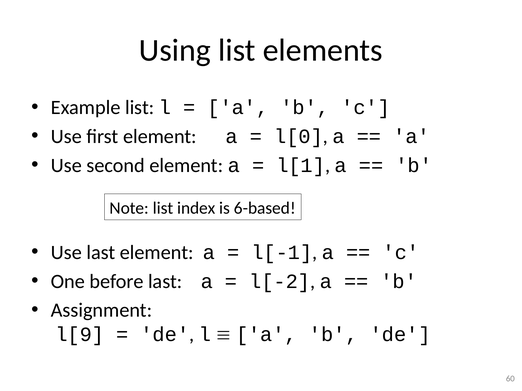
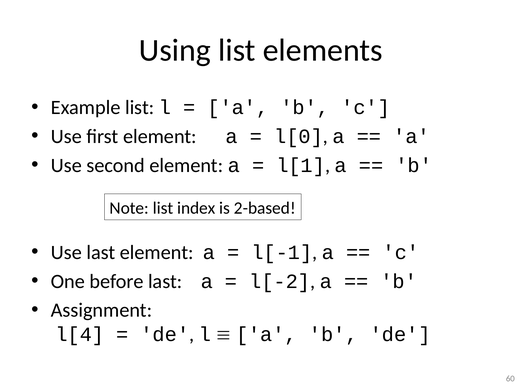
6-based: 6-based -> 2-based (265, 208)
l[9: l[9 -> l[4 (80, 335)
